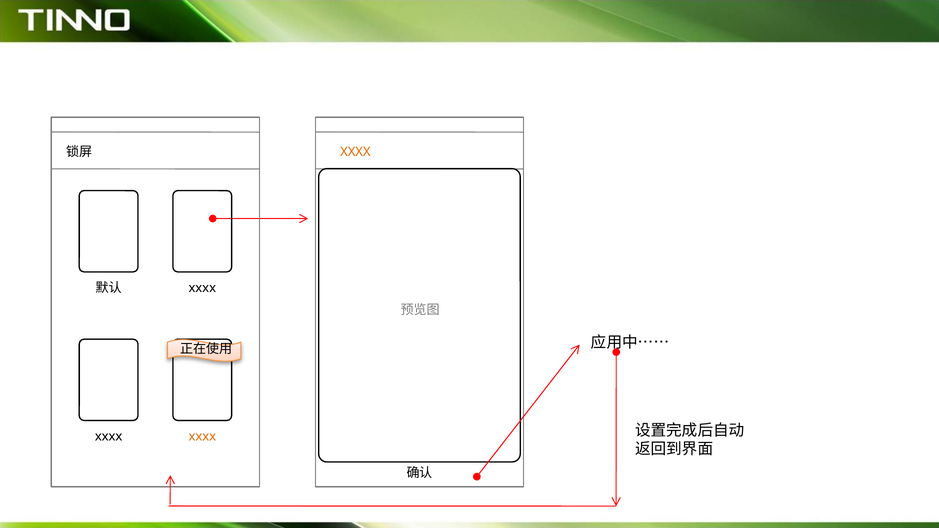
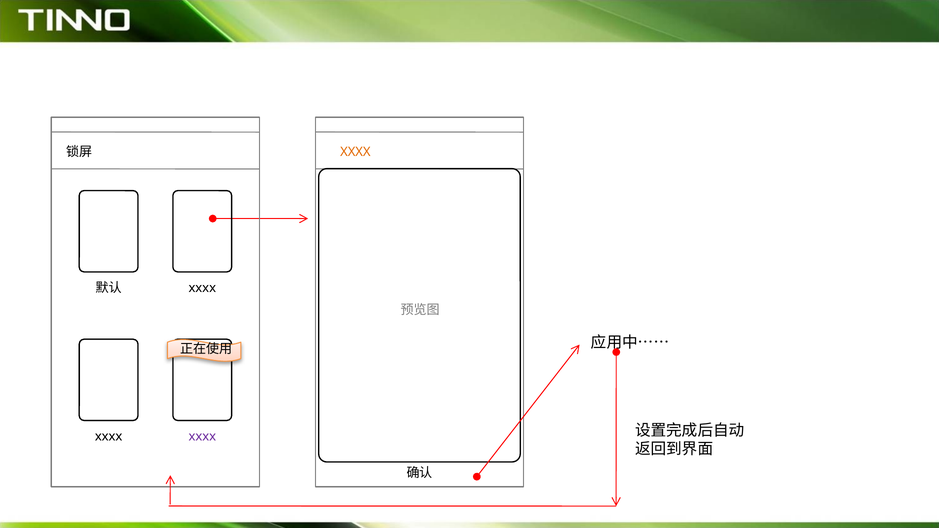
xxxx colour: orange -> purple (202, 437)
